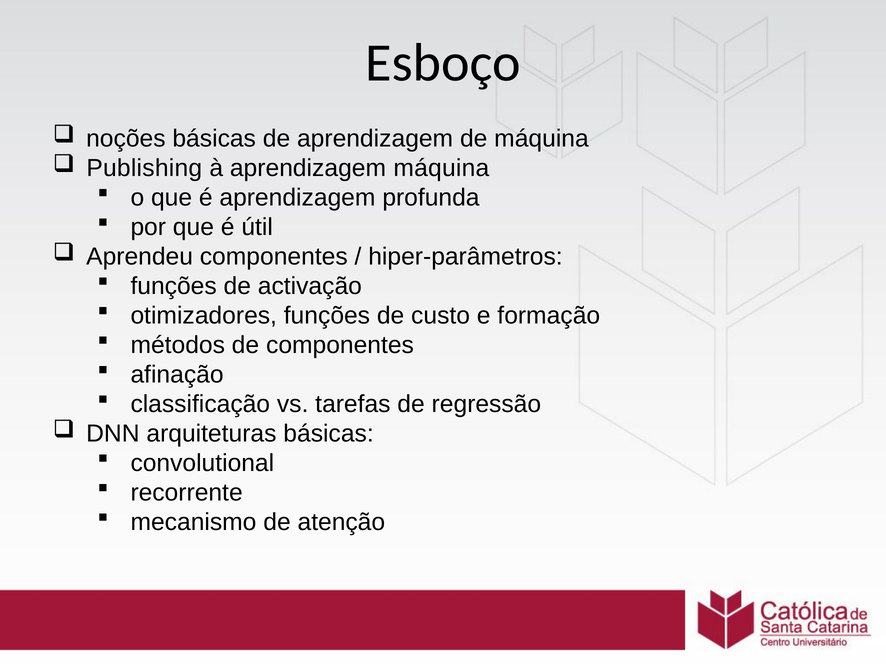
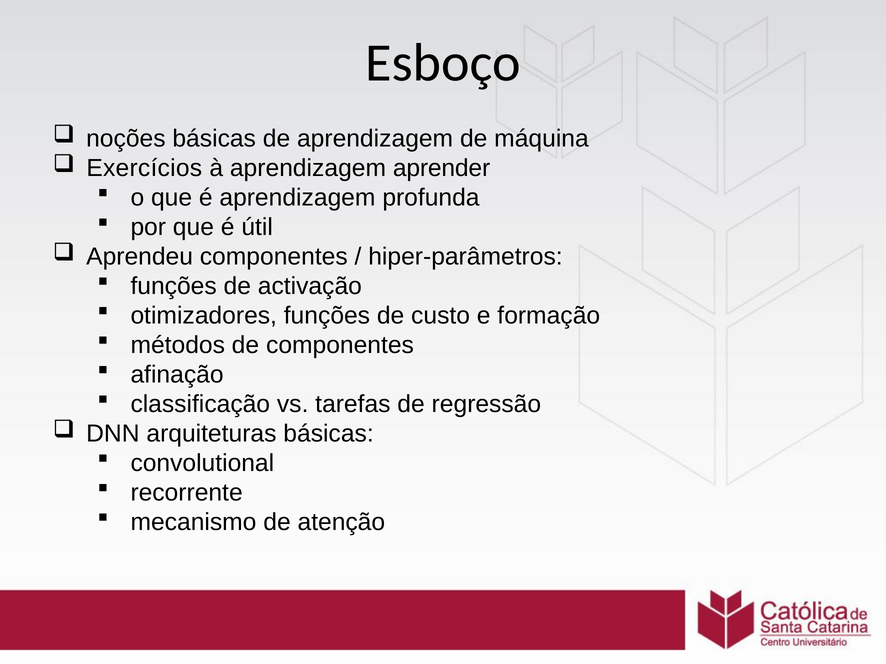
Publishing: Publishing -> Exercícios (144, 168)
aprendizagem máquina: máquina -> aprender (442, 168)
